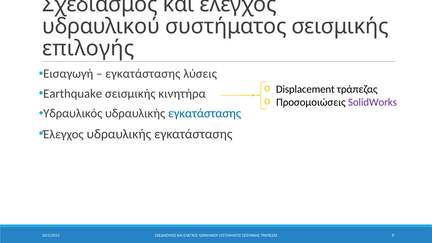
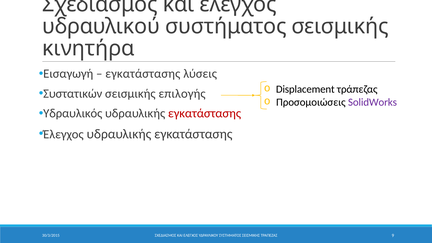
επιλογής: επιλογής -> κινητήρα (88, 48)
Earthquake: Earthquake -> Συστατικών (73, 94)
κινητήρα: κινητήρα -> επιλογής (182, 94)
εγκατάστασης colour: blue -> red (205, 114)
